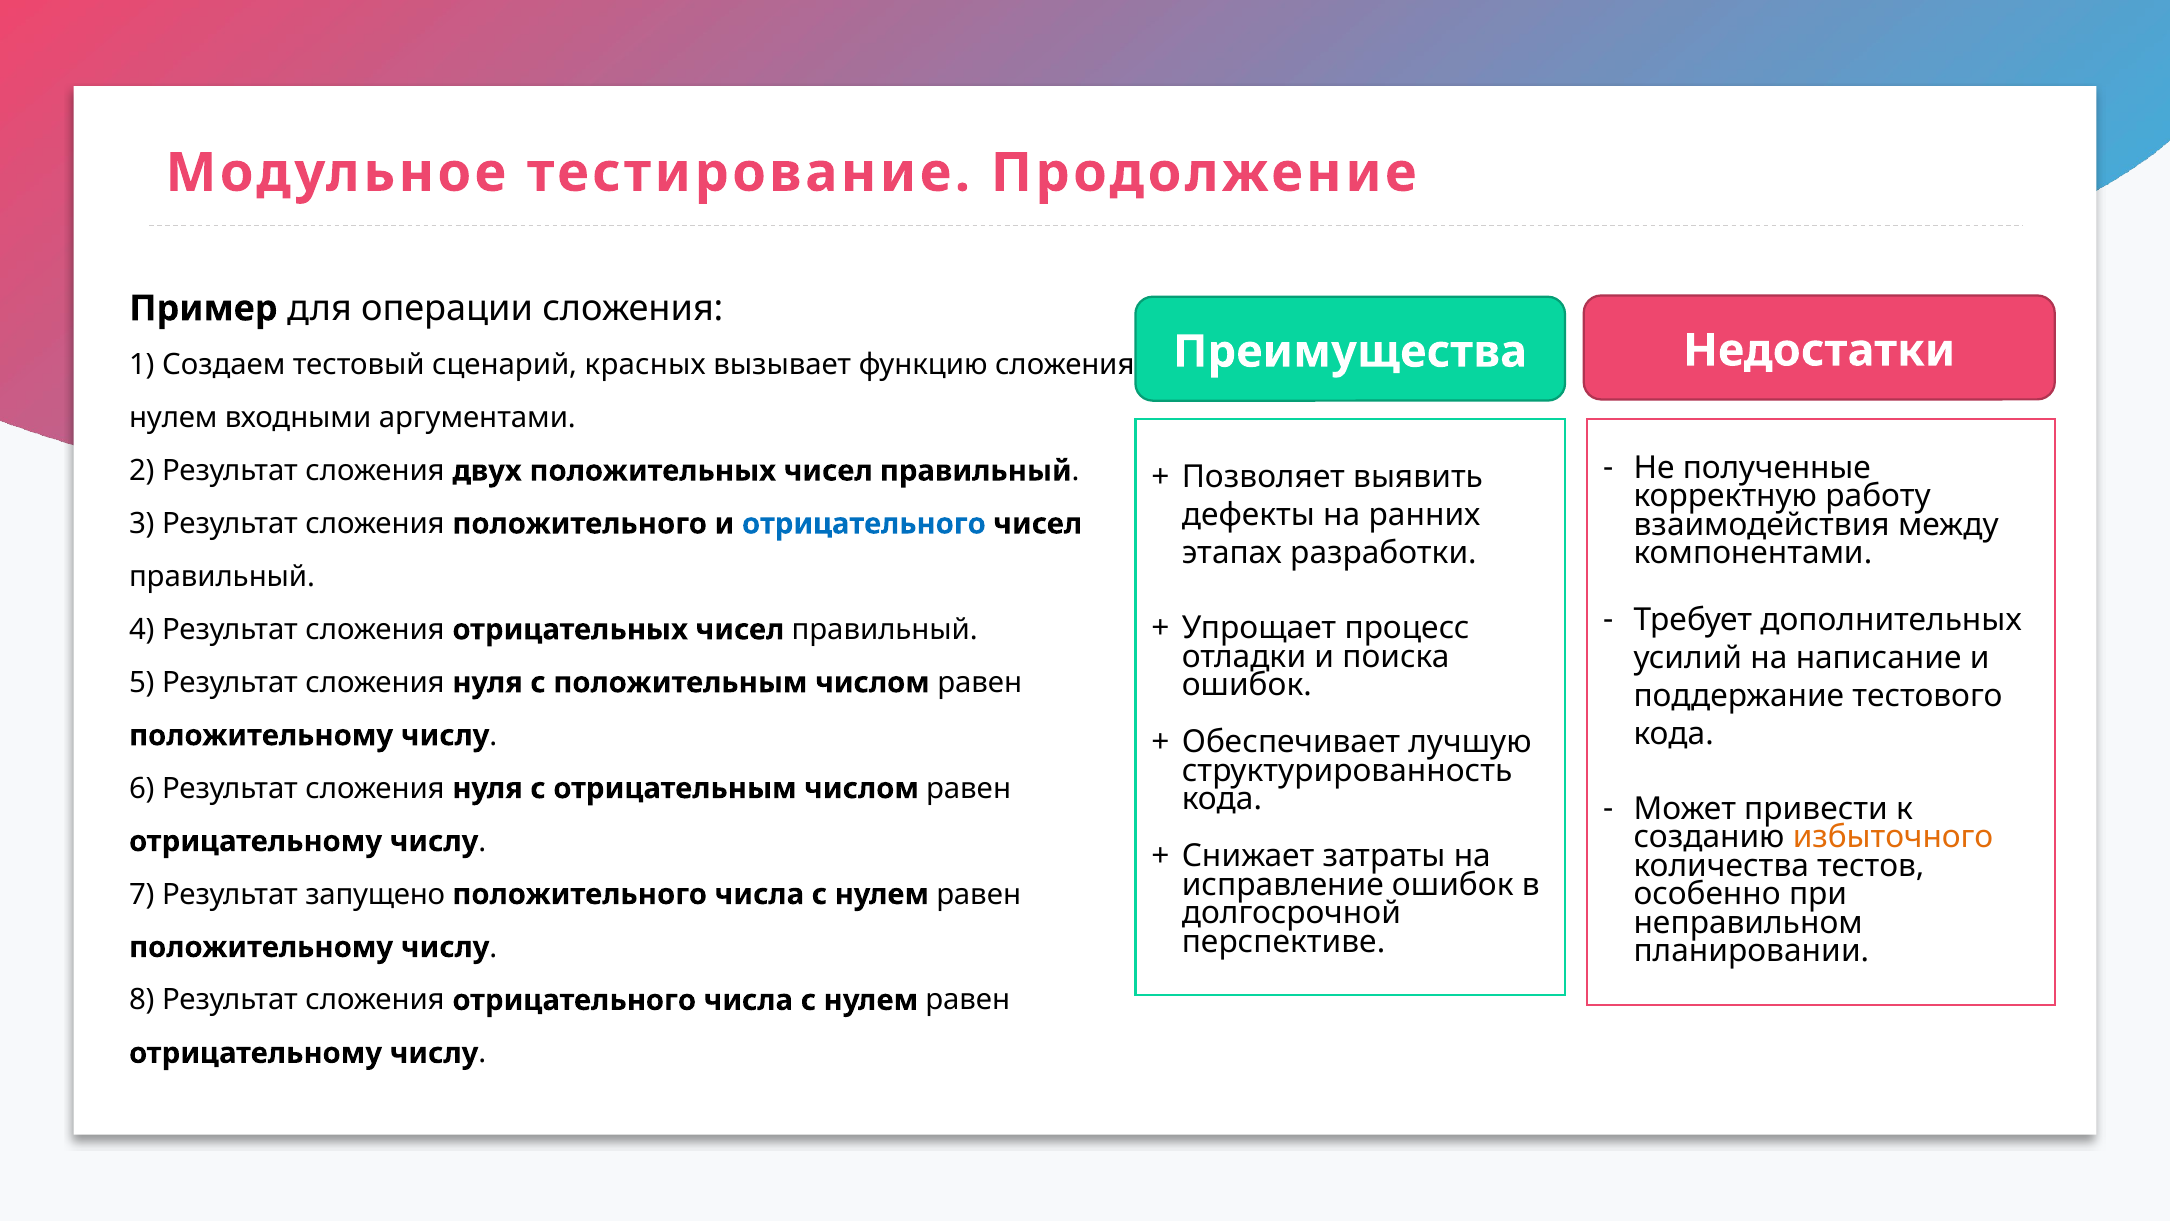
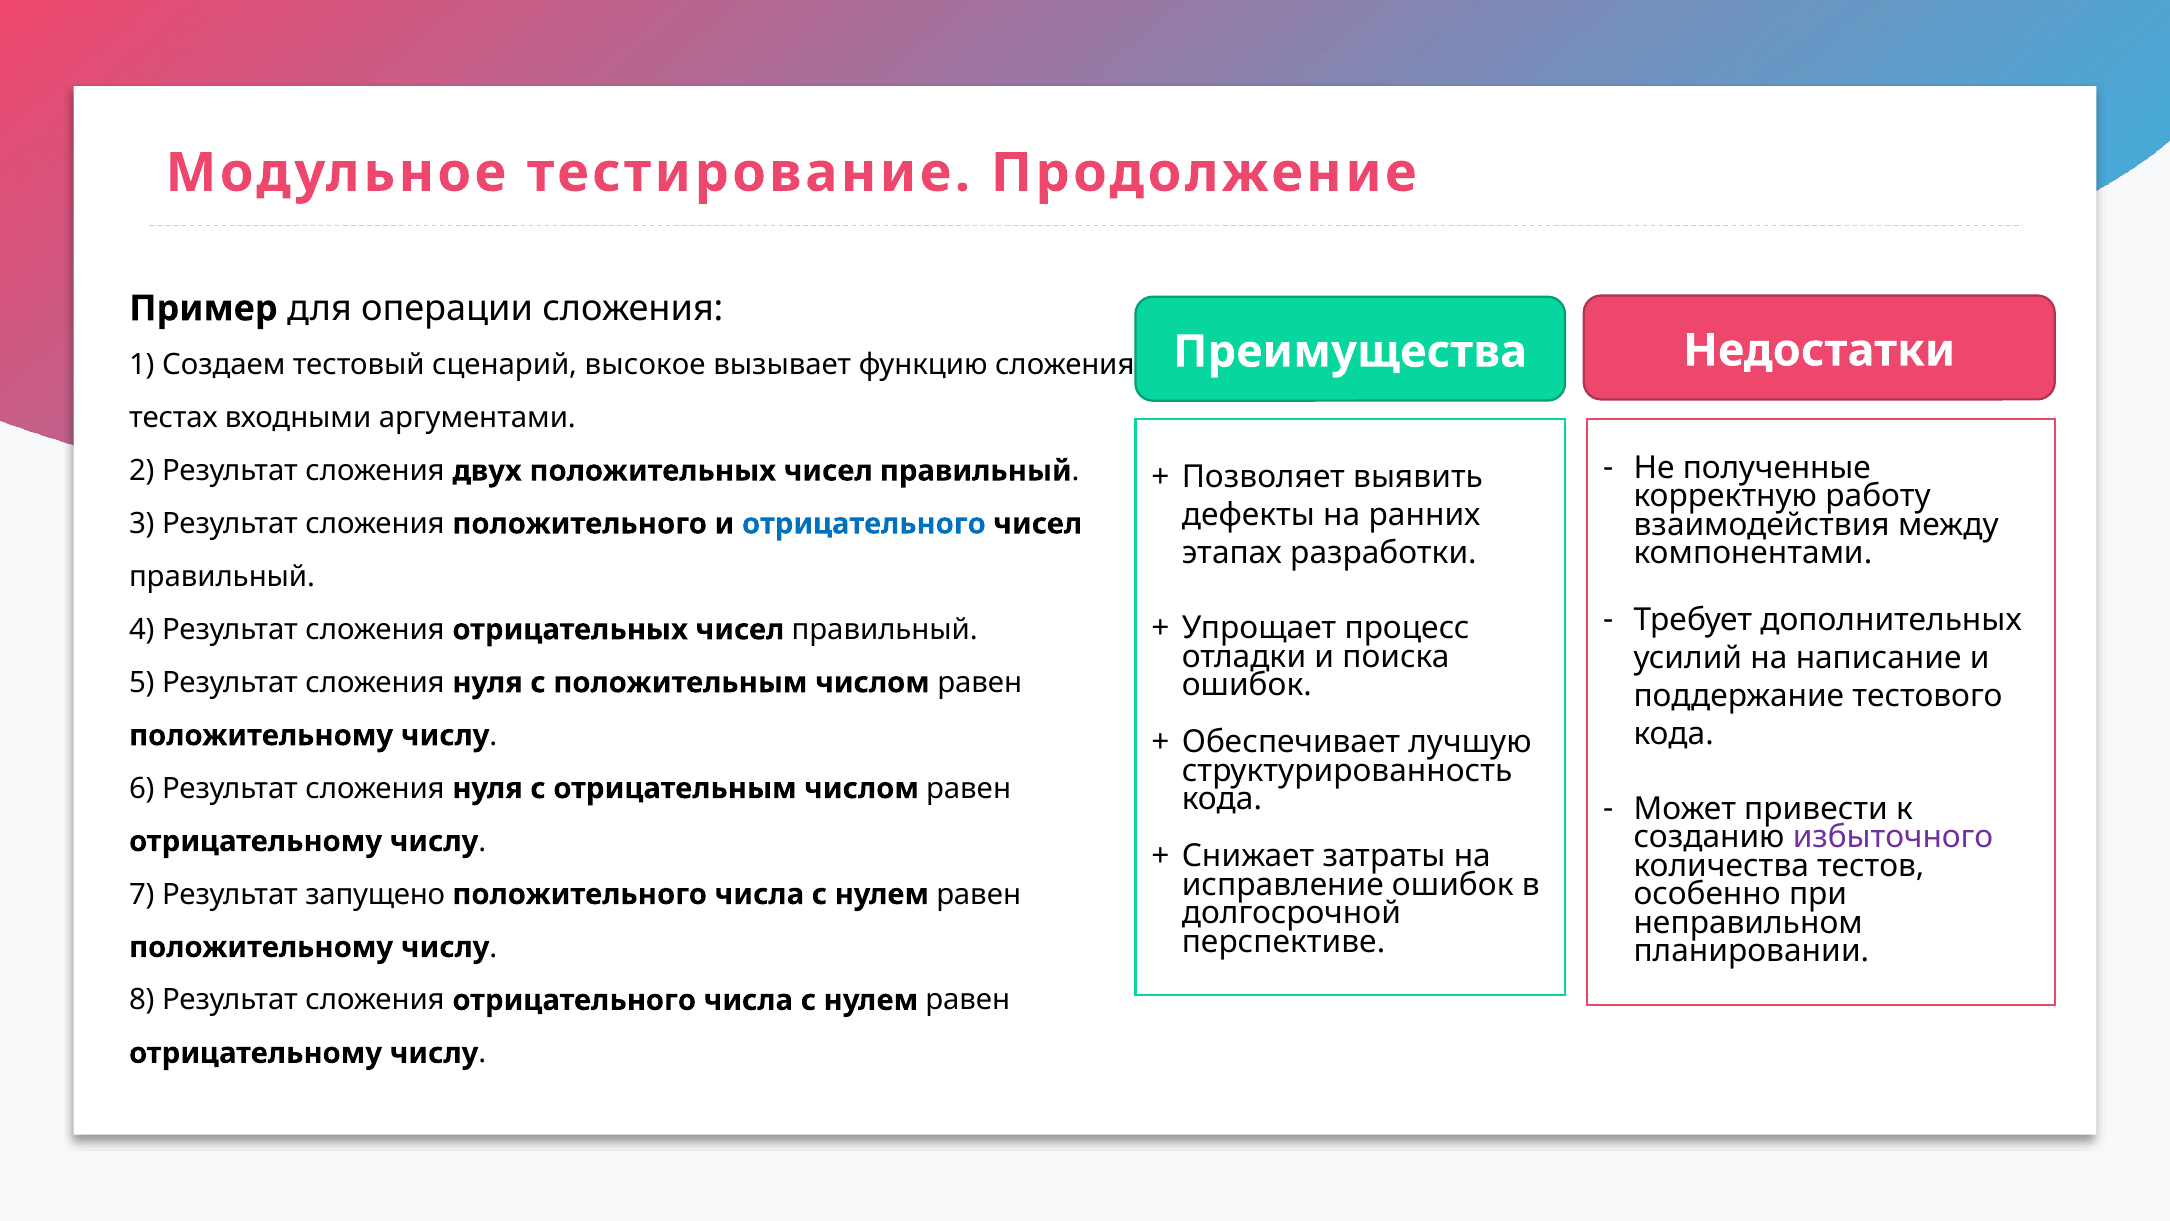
красных: красных -> высокое (645, 365)
нулем: нулем -> тестах (173, 418)
избыточного colour: orange -> purple (1893, 837)
